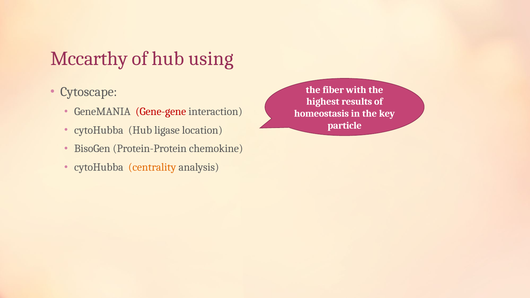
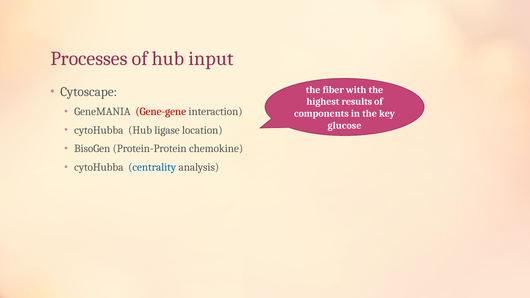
Mccarthy: Mccarthy -> Processes (89, 59)
using: using -> input (211, 59)
homeostasis: homeostasis -> components (321, 114)
particle: particle -> glucose (345, 126)
centrality colour: orange -> blue (152, 167)
